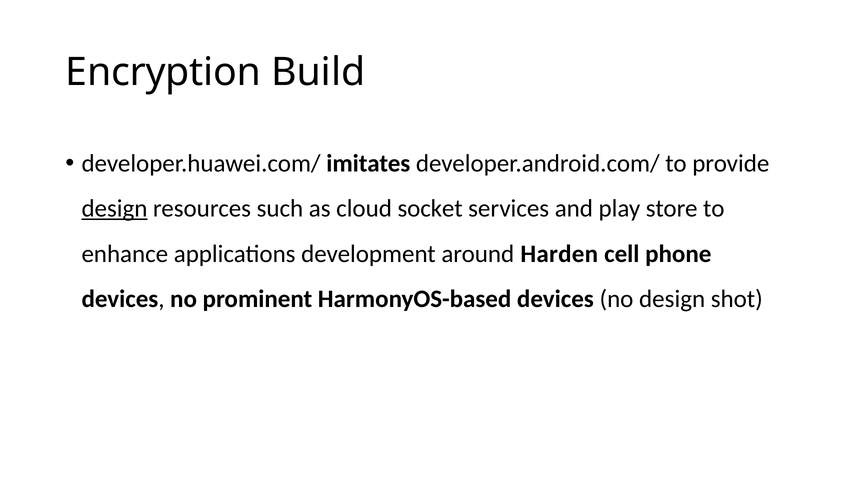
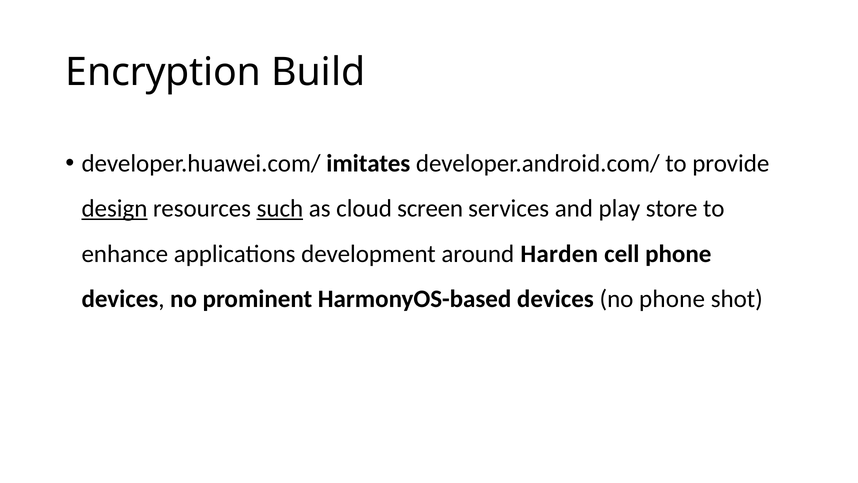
such underline: none -> present (280, 209)
socket: socket -> screen (430, 209)
no design: design -> phone (672, 299)
